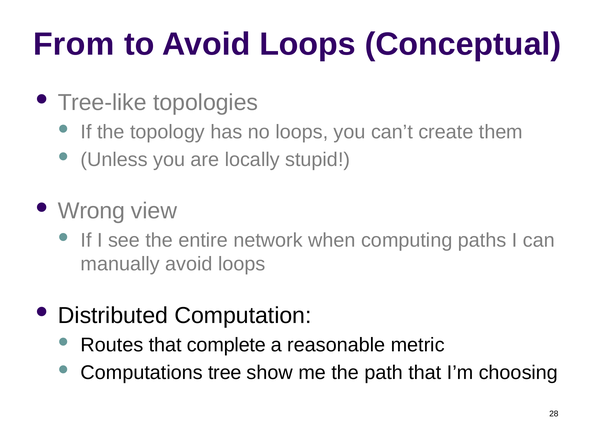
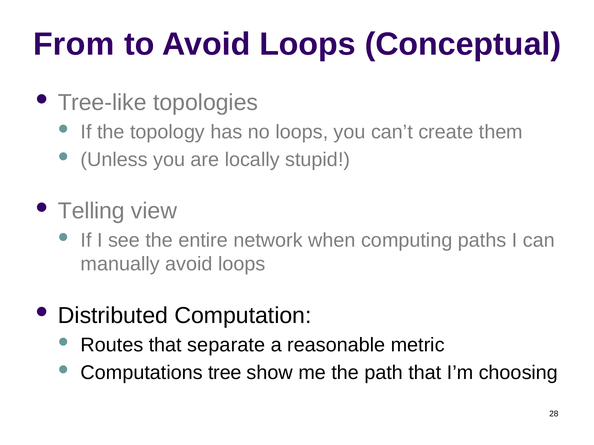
Wrong: Wrong -> Telling (91, 211)
complete: complete -> separate (226, 345)
